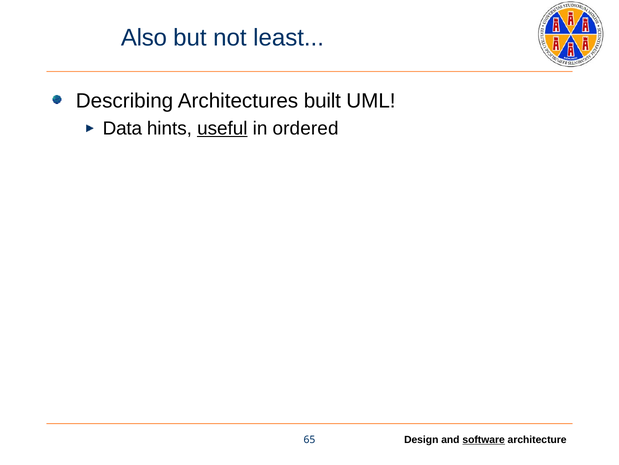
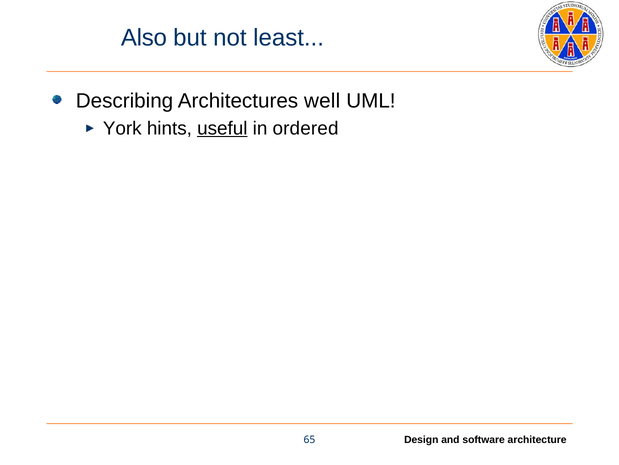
built: built -> well (322, 101)
Data: Data -> York (122, 128)
software underline: present -> none (484, 439)
